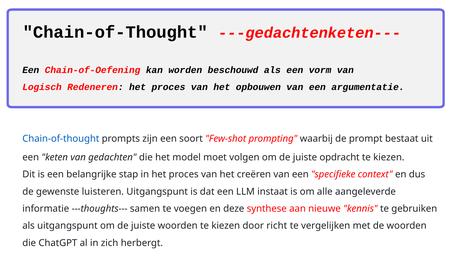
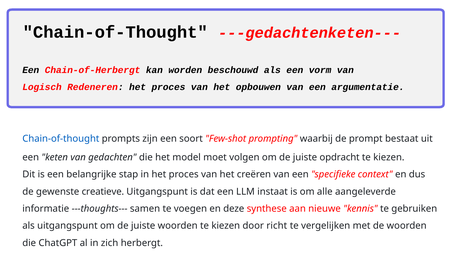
Chain-of-Oefening: Chain-of-Oefening -> Chain-of-Herbergt (93, 70)
luisteren: luisteren -> creatieve (103, 192)
